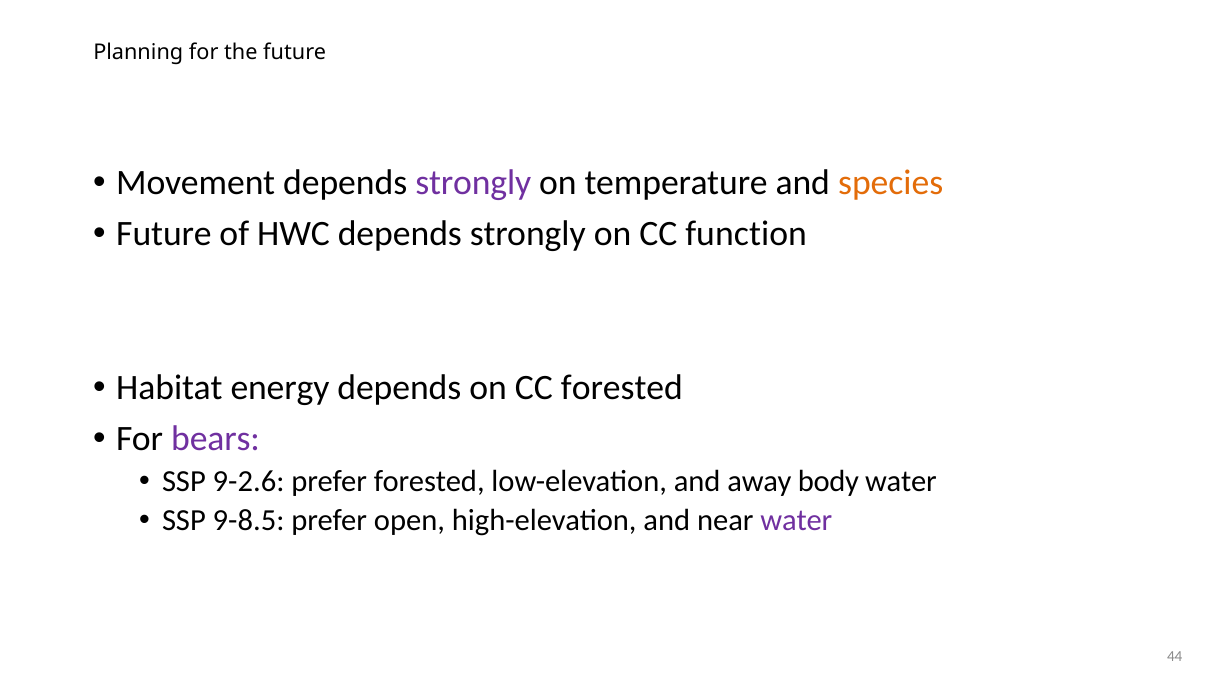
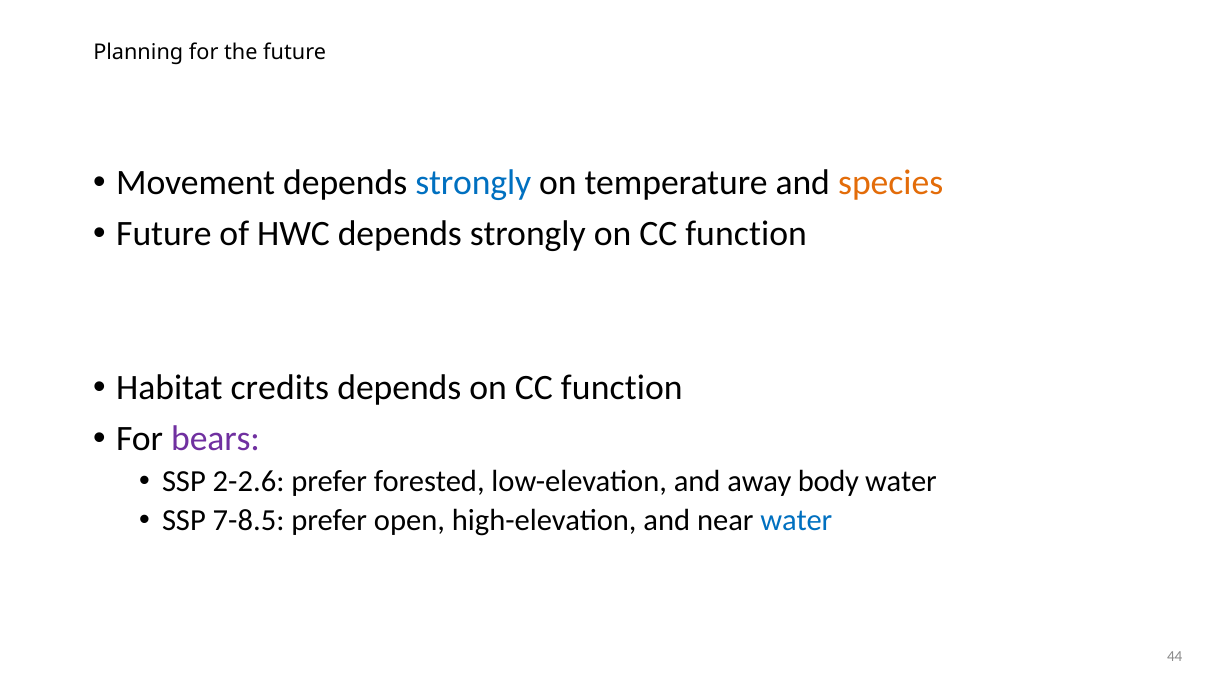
strongly colour: purple -> blue (473, 183)
energy: energy -> credits (280, 388)
depends on CC forested: forested -> function (622, 388)
9-2.6: 9-2.6 -> 2-2.6 (249, 481)
9-8.5: 9-8.5 -> 7-8.5 (249, 521)
water colour: purple -> blue (796, 521)
